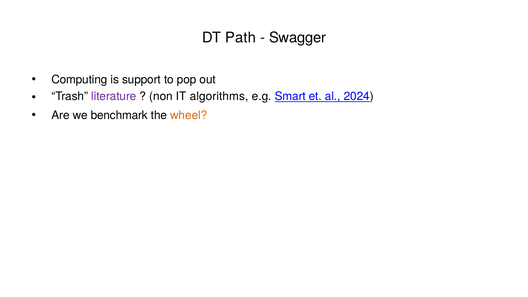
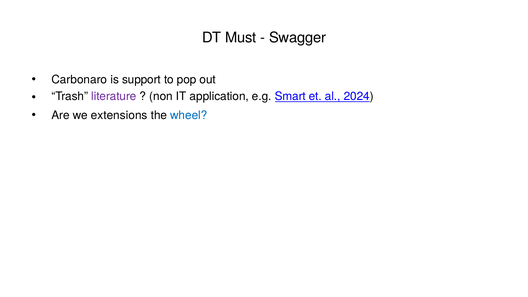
Path: Path -> Must (241, 38)
Computing: Computing -> Carbonaro (79, 80)
algorithms: algorithms -> application (219, 96)
benchmark: benchmark -> extensions (119, 115)
wheel colour: orange -> blue (189, 115)
